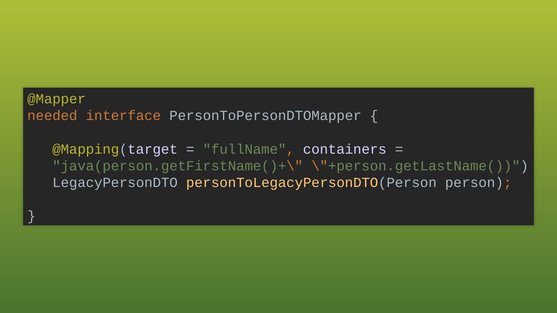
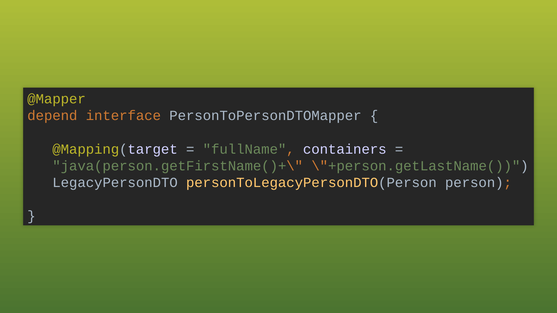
needed: needed -> depend (52, 116)
